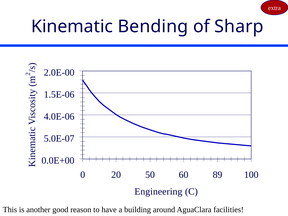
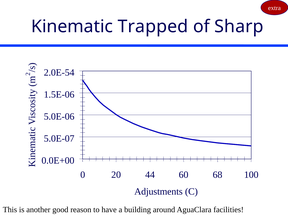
Bending: Bending -> Trapped (153, 26)
2.0E-00: 2.0E-00 -> 2.0E-54 (59, 73)
4.0E-06: 4.0E-06 -> 5.0E-06 (59, 117)
50: 50 -> 44 (150, 175)
89: 89 -> 68 (218, 175)
Engineering: Engineering -> Adjustments (158, 191)
